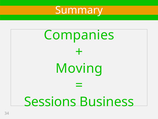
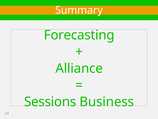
Companies: Companies -> Forecasting (79, 35)
Moving: Moving -> Alliance (79, 68)
